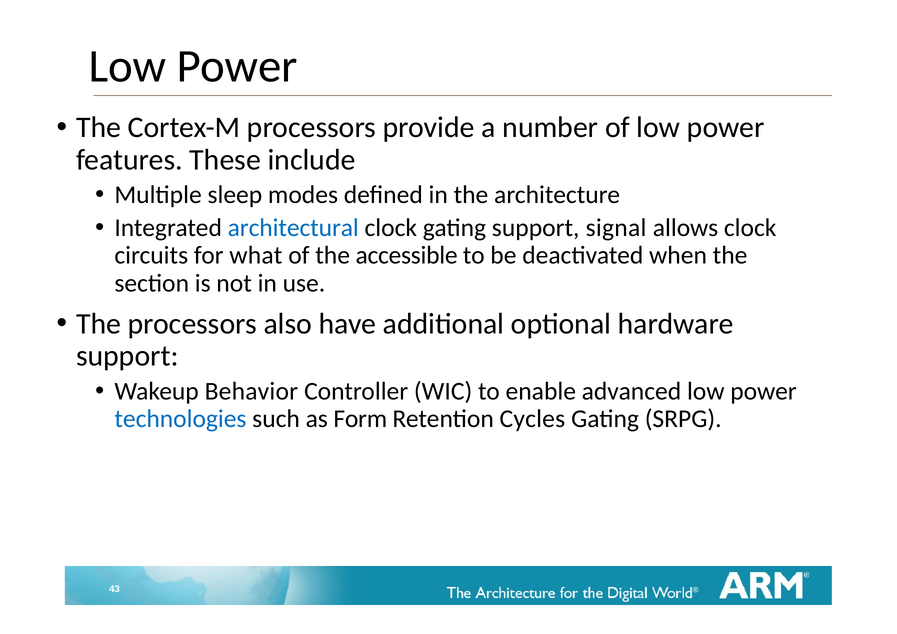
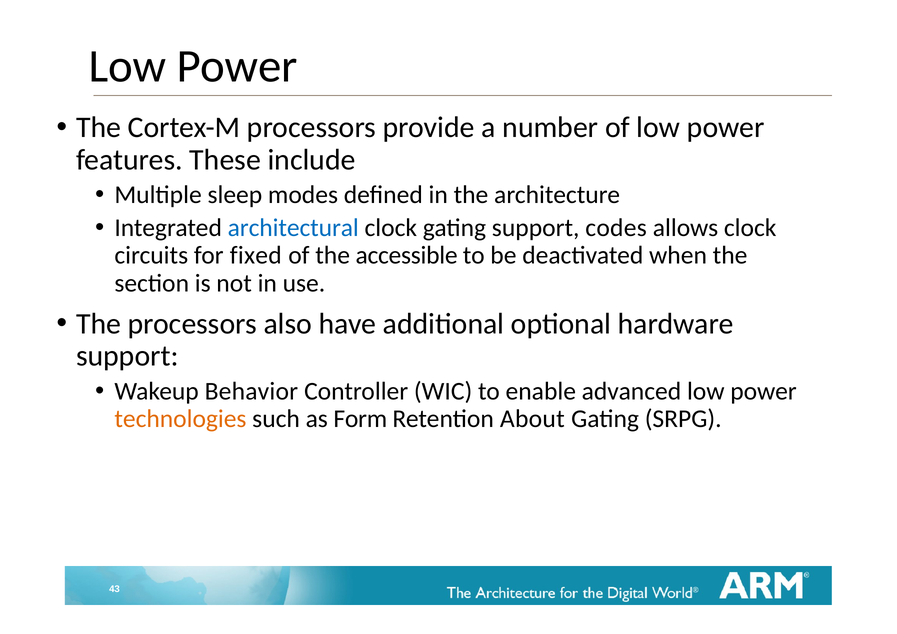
signal: signal -> codes (616, 228)
what: what -> fixed (256, 255)
technologies colour: blue -> orange (180, 419)
Cycles: Cycles -> About (532, 419)
